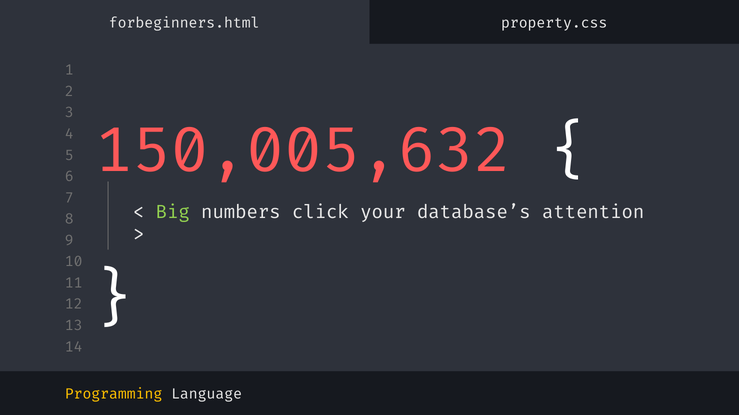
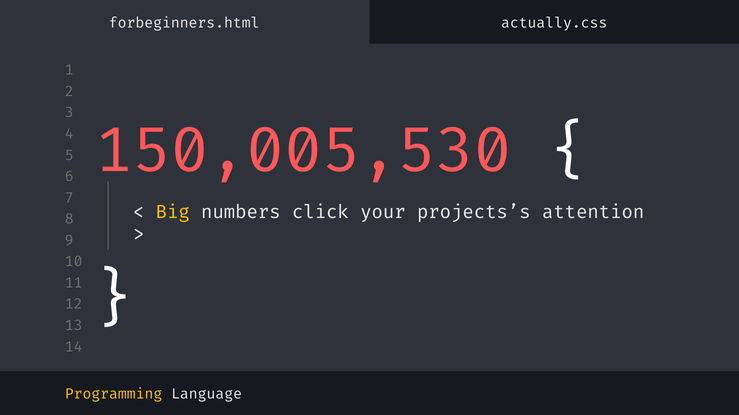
property.css: property.css -> actually.css (554, 23)
150,005,632: 150,005,632 -> 150,005,530 (303, 151)
Big colour: light green -> yellow (173, 213)
database’s: database’s -> projects’s (474, 213)
